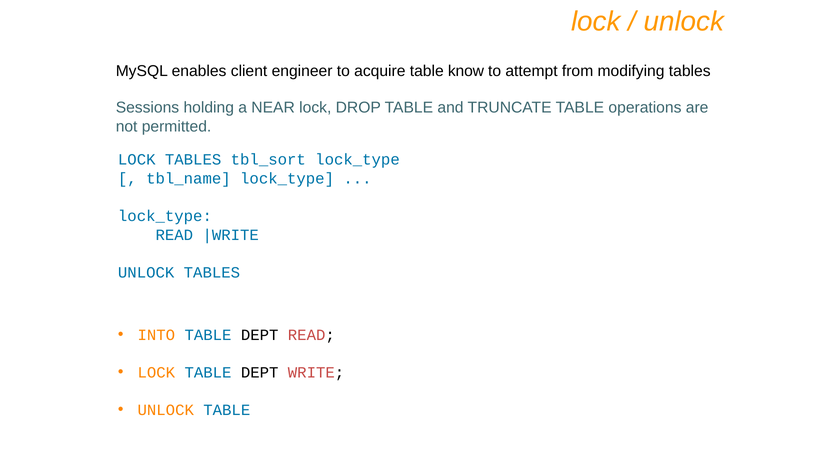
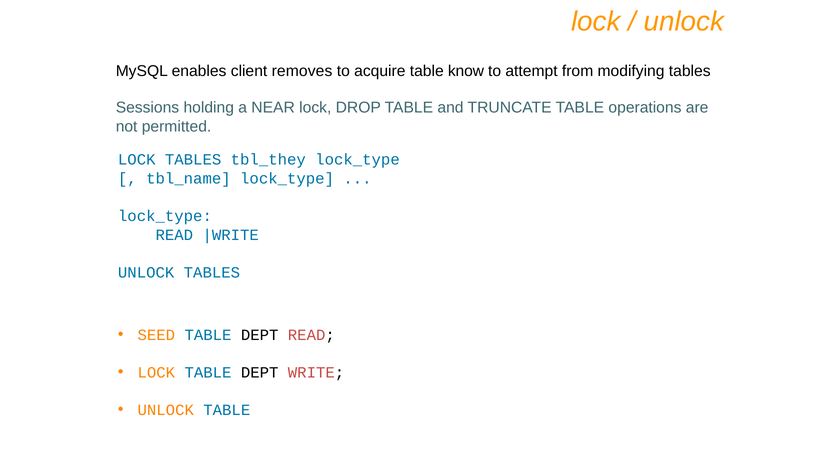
engineer: engineer -> removes (302, 71)
tbl_sort: tbl_sort -> tbl_they (268, 160)
INTO: INTO -> SEED (156, 335)
